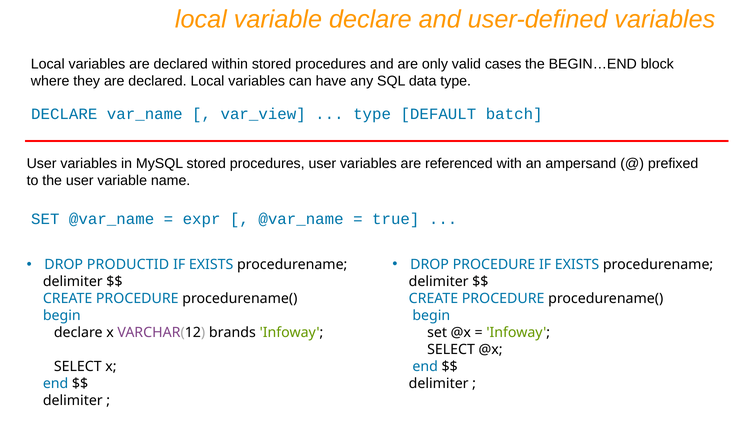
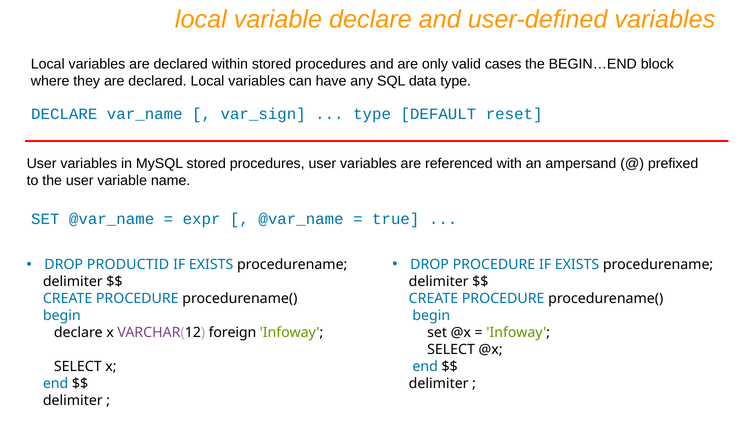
var_view: var_view -> var_sign (263, 114)
batch: batch -> reset (514, 114)
brands: brands -> foreign (232, 333)
